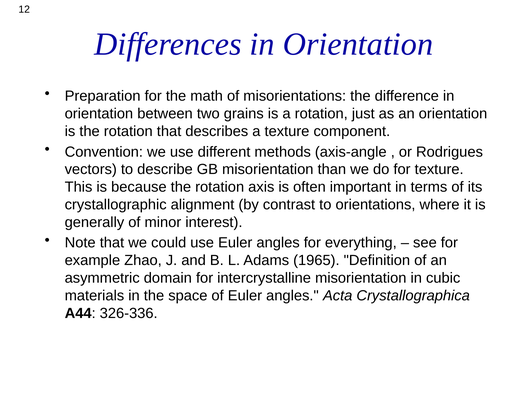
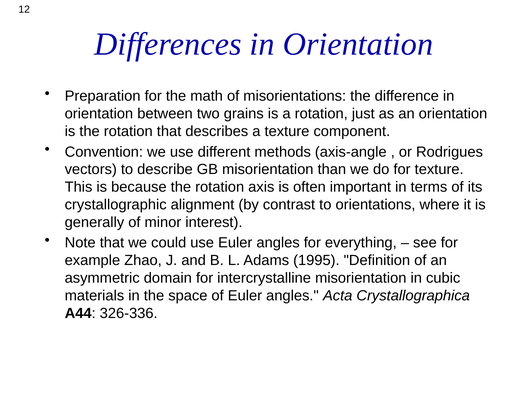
1965: 1965 -> 1995 (316, 260)
